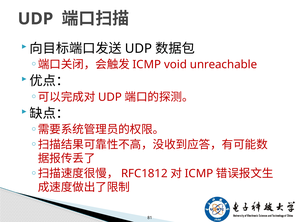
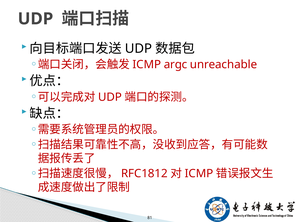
void: void -> argc (176, 64)
